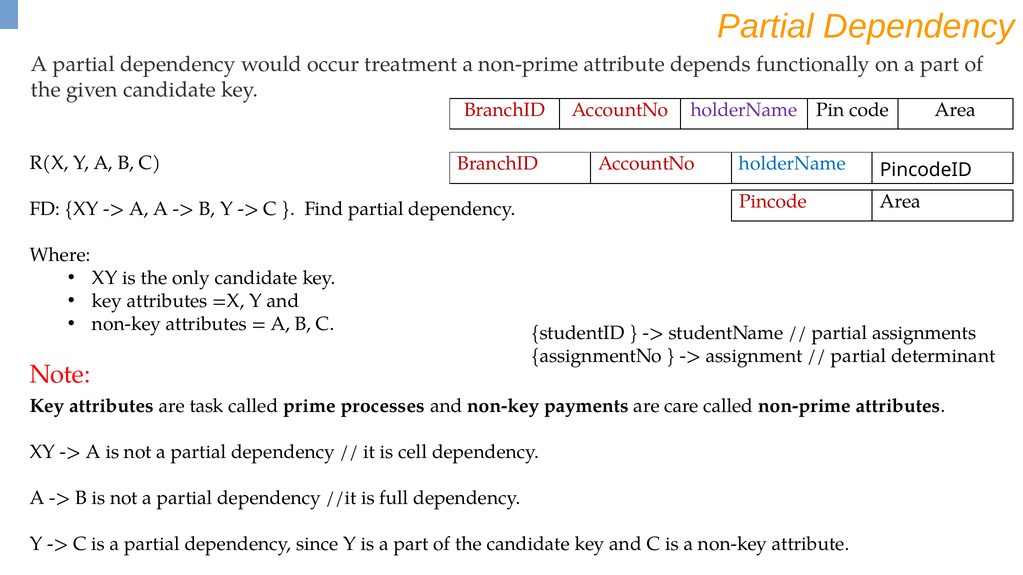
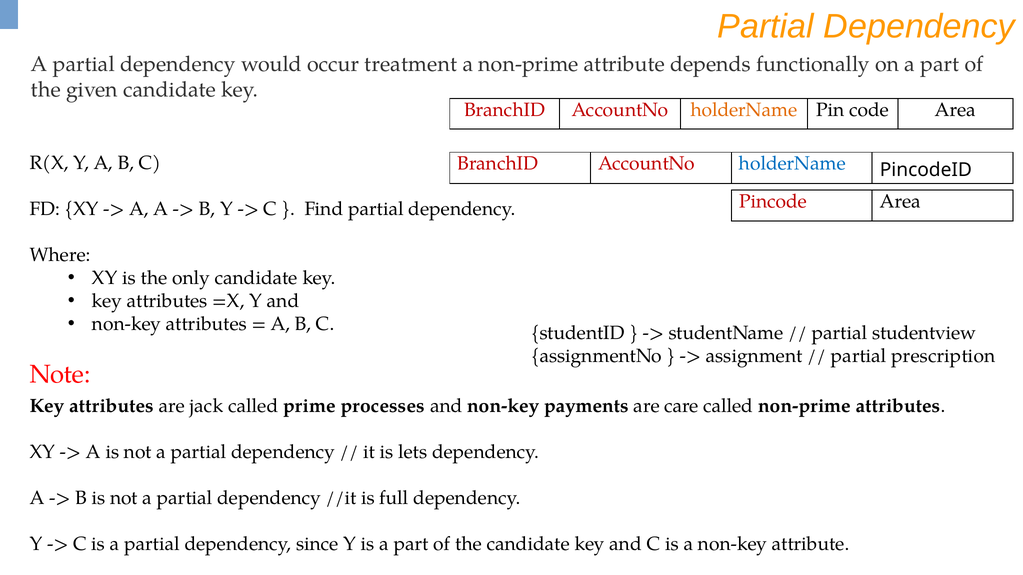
holderName colour: purple -> orange (744, 110)
assignments: assignments -> studentview (924, 333)
determinant: determinant -> prescription (943, 356)
task: task -> jack (206, 406)
cell: cell -> lets (413, 452)
